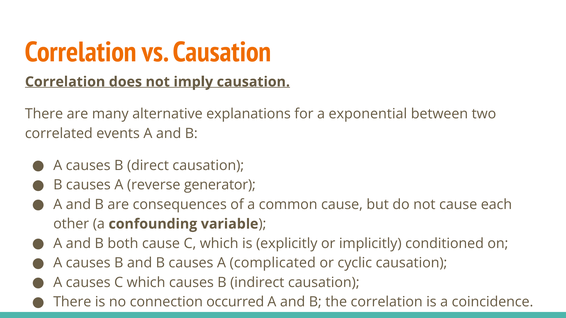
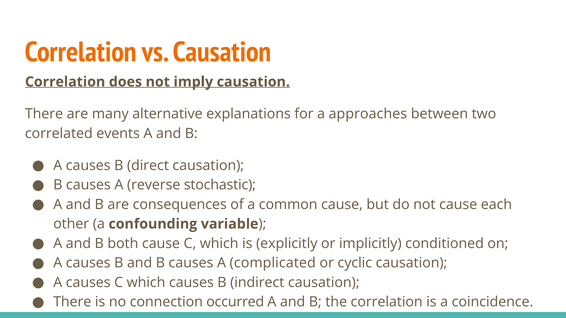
exponential: exponential -> approaches (368, 114)
generator: generator -> stochastic (220, 185)
